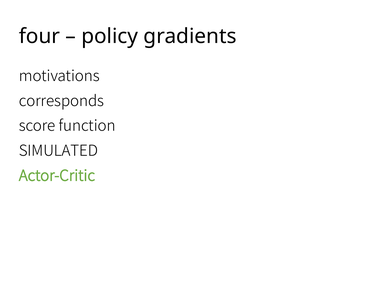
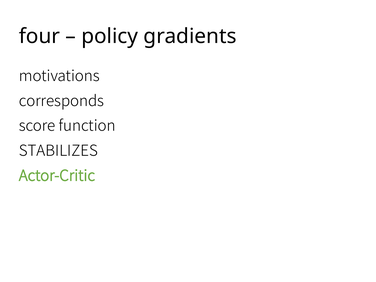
SIMULATED: SIMULATED -> STABILIZES (58, 151)
